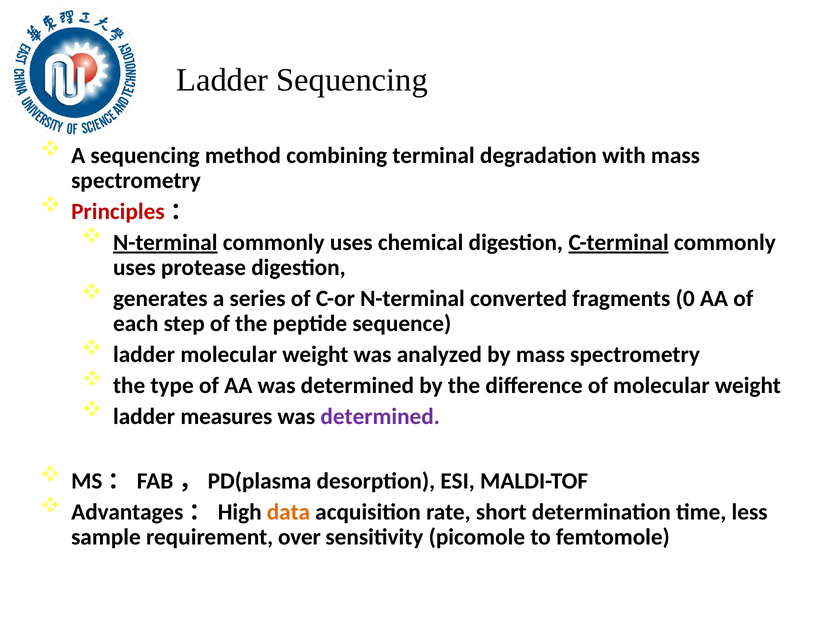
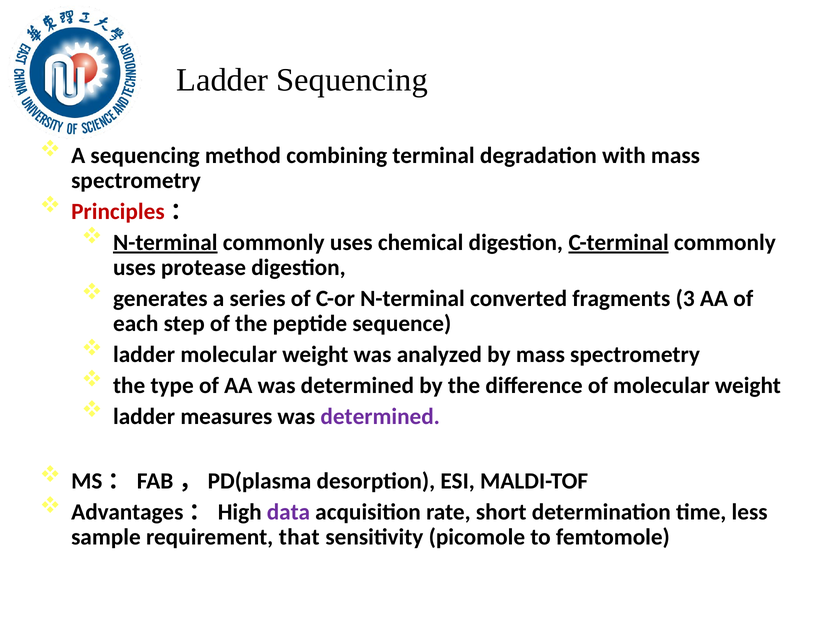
0: 0 -> 3 (685, 299)
data colour: orange -> purple (288, 513)
over: over -> that (299, 538)
